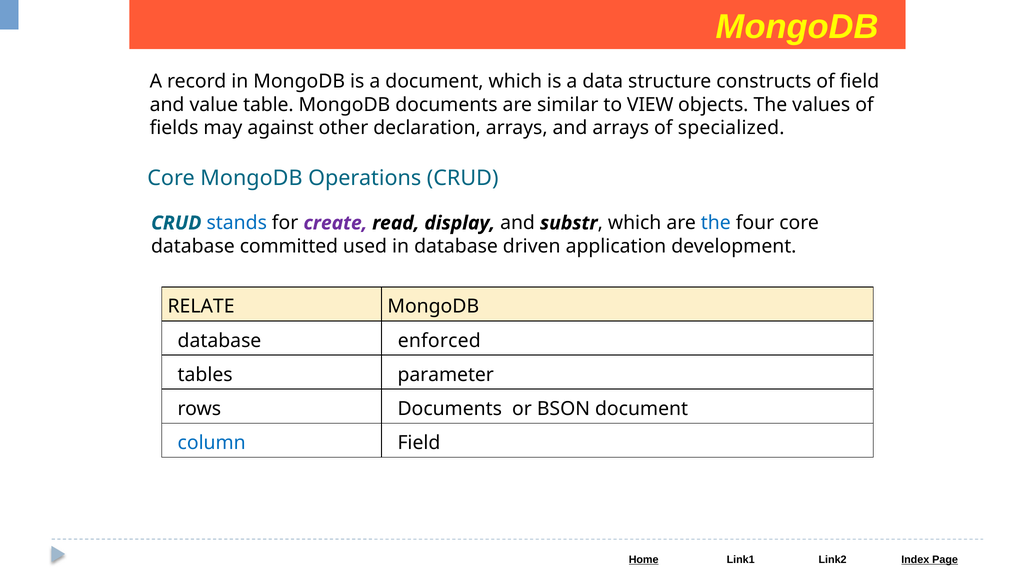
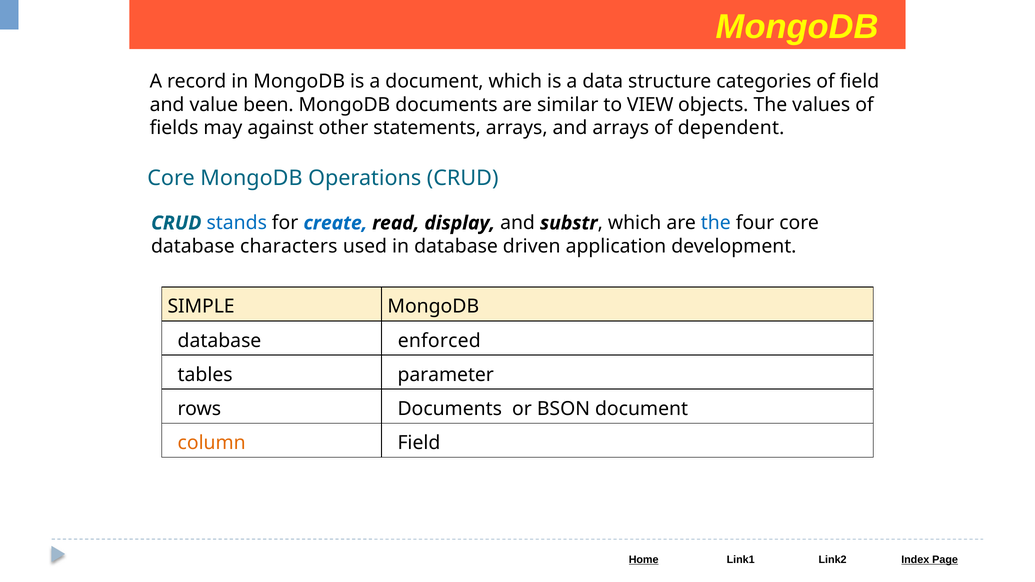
constructs: constructs -> categories (764, 81)
table: table -> been (268, 105)
declaration: declaration -> statements (427, 128)
specialized: specialized -> dependent (731, 128)
create colour: purple -> blue (335, 223)
committed: committed -> characters (289, 246)
RELATE: RELATE -> SIMPLE (201, 307)
column colour: blue -> orange (212, 443)
